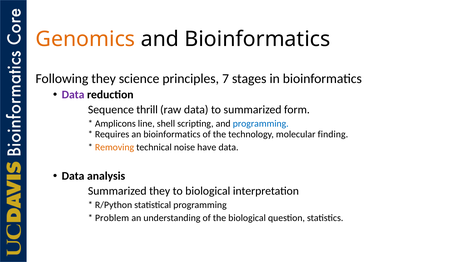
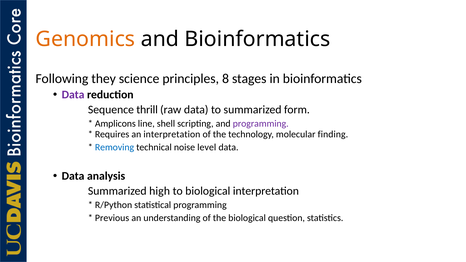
7: 7 -> 8 (226, 79)
programming colour: blue -> purple (261, 124)
an bioinformatics: bioinformatics -> interpretation (172, 134)
Removing colour: orange -> blue (115, 147)
have: have -> level (207, 147)
Summarized they: they -> high (160, 191)
Problem: Problem -> Previous (112, 218)
